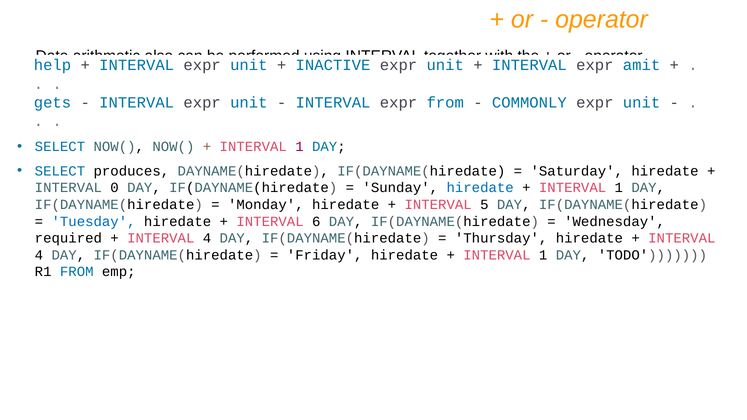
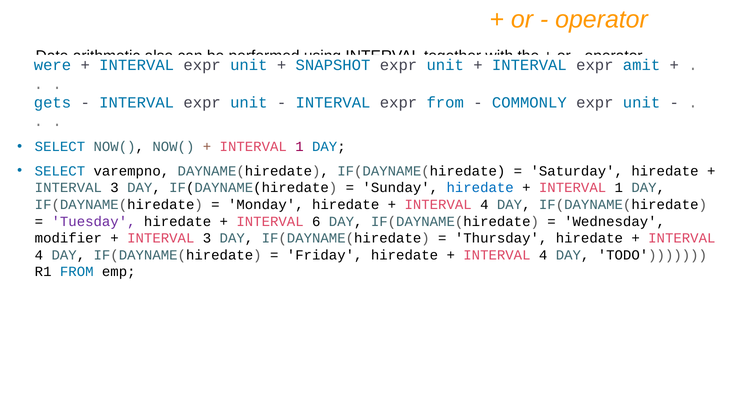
help: help -> were (52, 65)
INACTIVE: INACTIVE -> SNAPSHOT (333, 65)
produces: produces -> varempno (131, 171)
0: 0 -> 3 (115, 188)
5: 5 -> 4 (484, 205)
Tuesday colour: blue -> purple (94, 222)
required: required -> modifier (68, 238)
4: 4 -> 3 (207, 238)
1: 1 -> 4 (543, 255)
